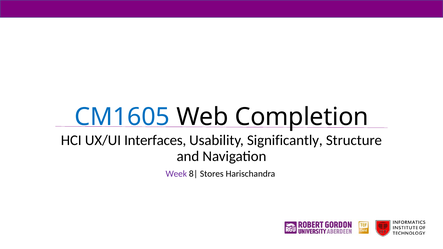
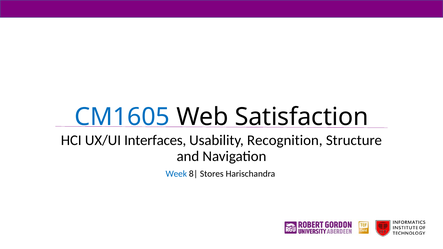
Completion: Completion -> Satisfaction (302, 117)
Significantly: Significantly -> Recognition (285, 140)
Week colour: purple -> blue (176, 174)
